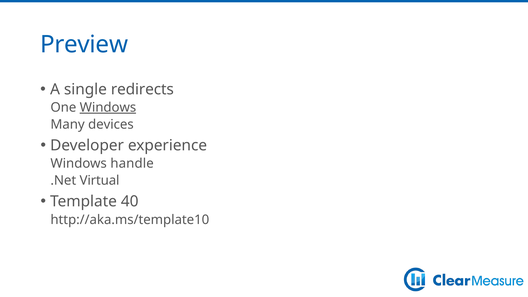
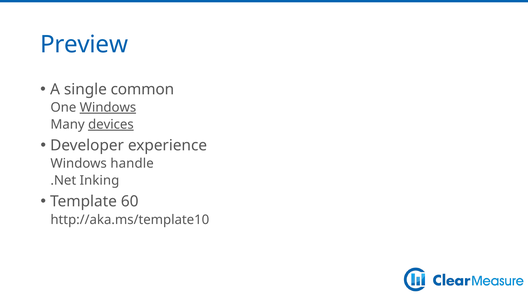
redirects: redirects -> common (142, 89)
devices underline: none -> present (111, 124)
Virtual: Virtual -> Inking (99, 181)
40: 40 -> 60 (130, 202)
